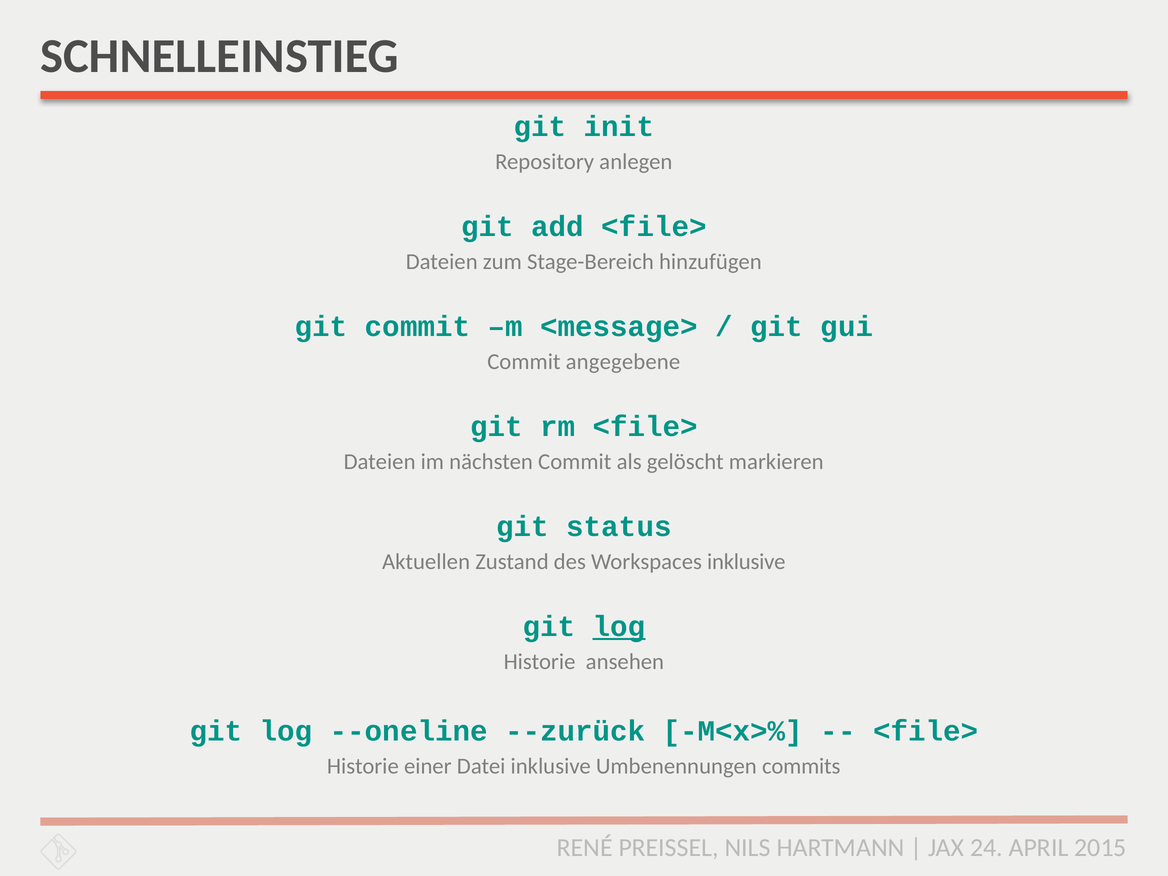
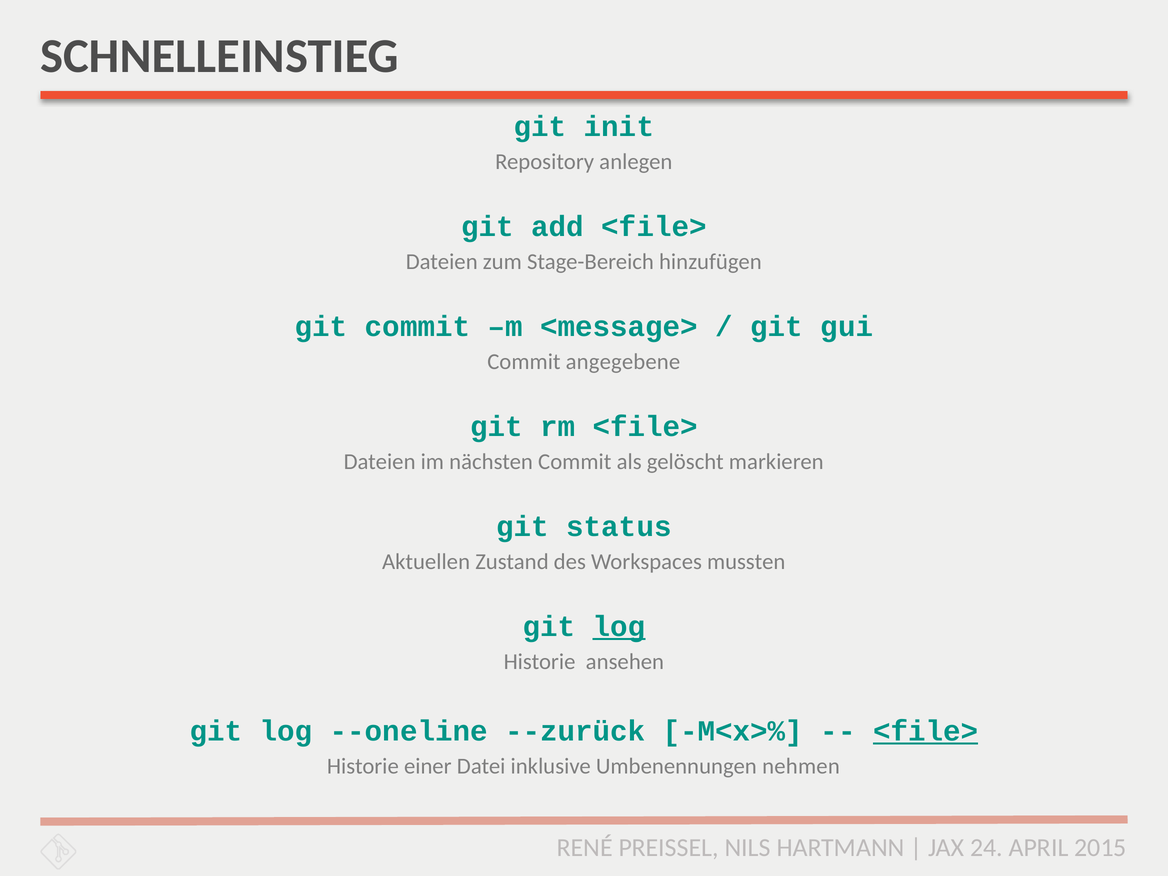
Workspaces inklusive: inklusive -> mussten (746, 562)
<file> underline: none -> present (926, 731)
commits: commits -> nehmen (801, 766)
